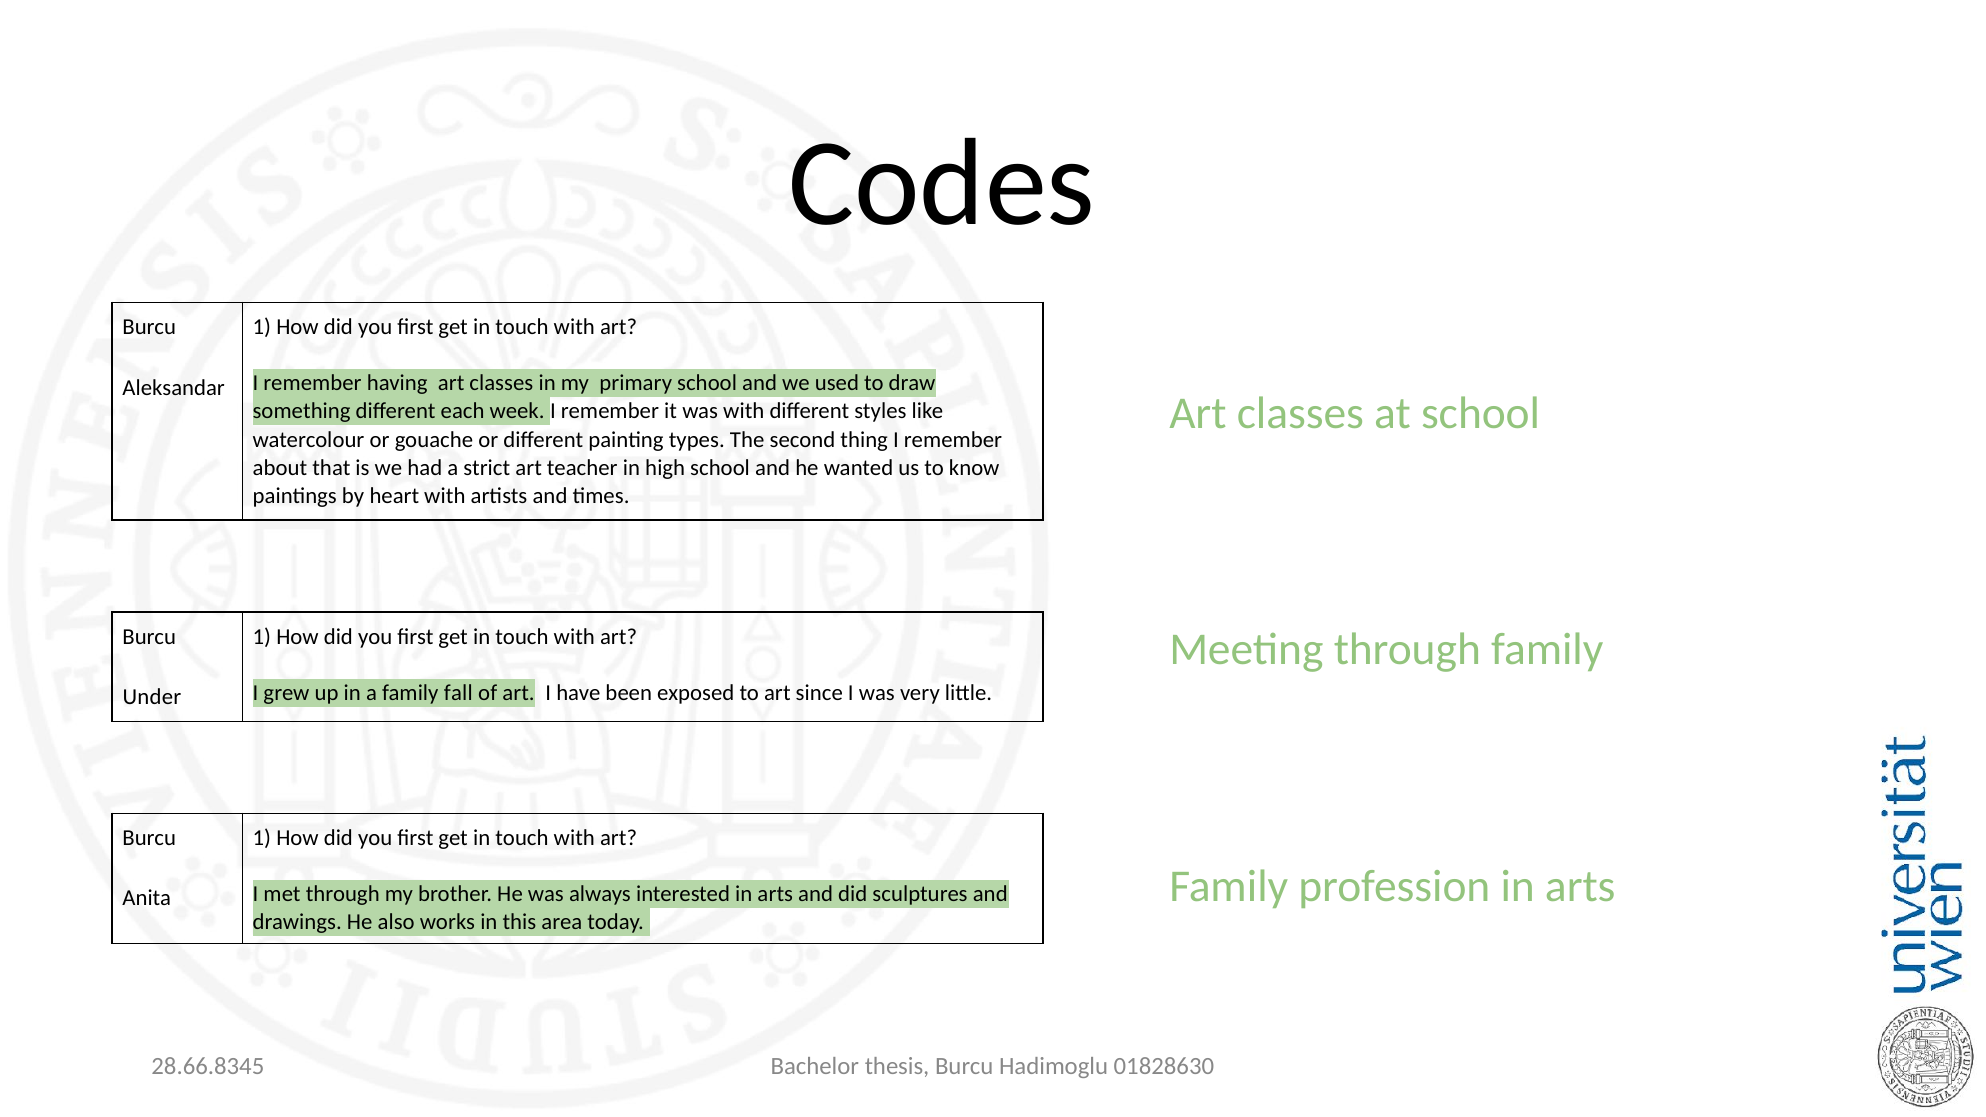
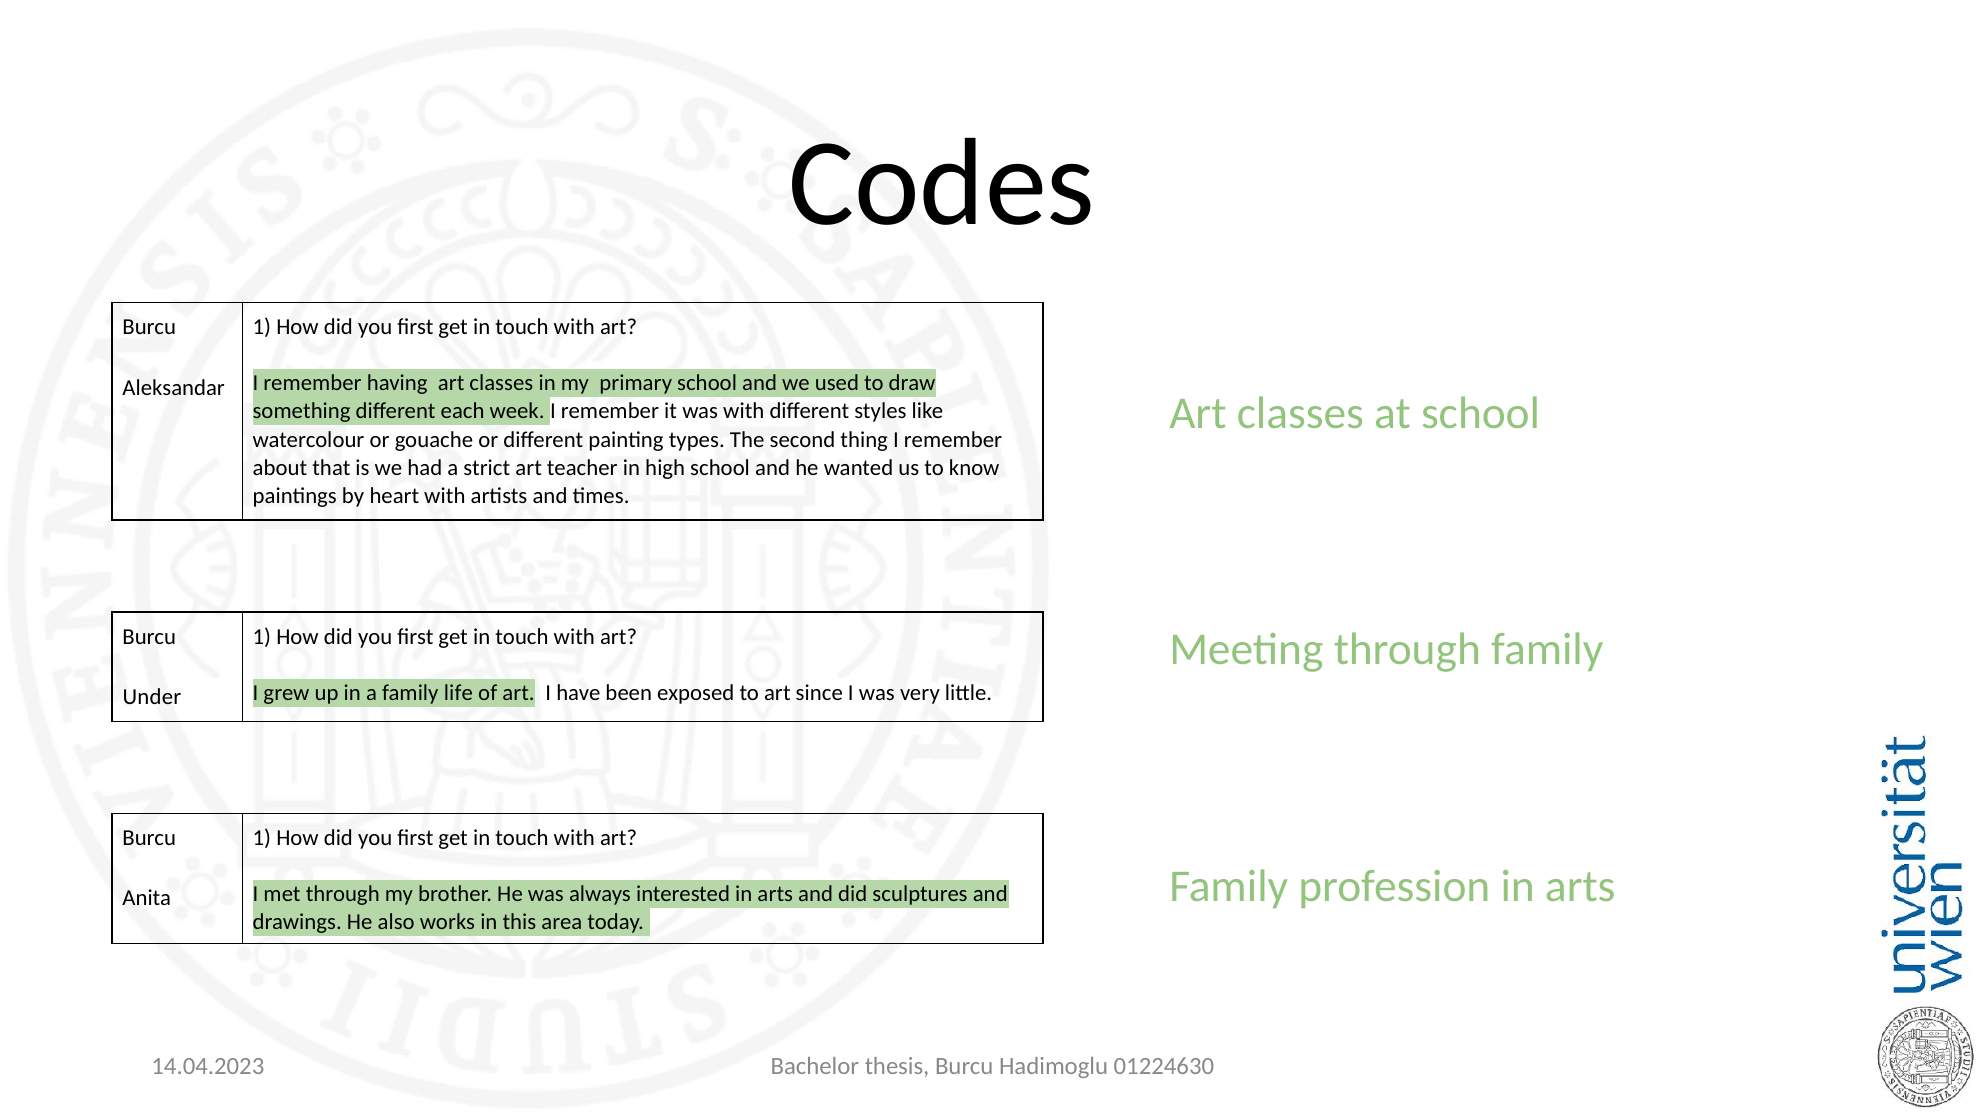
fall: fall -> life (458, 693)
28.66.8345: 28.66.8345 -> 14.04.2023 (208, 1067)
01828630: 01828630 -> 01224630 (1164, 1067)
